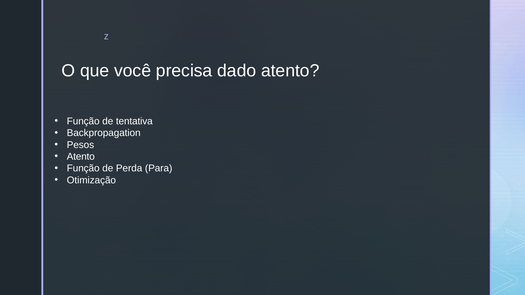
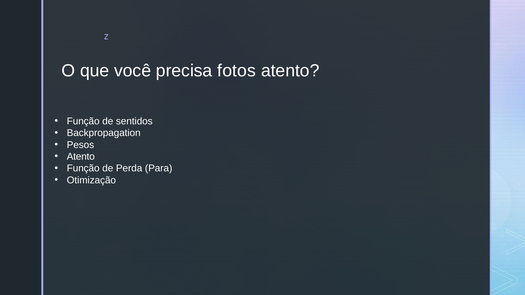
dado: dado -> fotos (237, 71)
tentativa: tentativa -> sentidos (134, 121)
